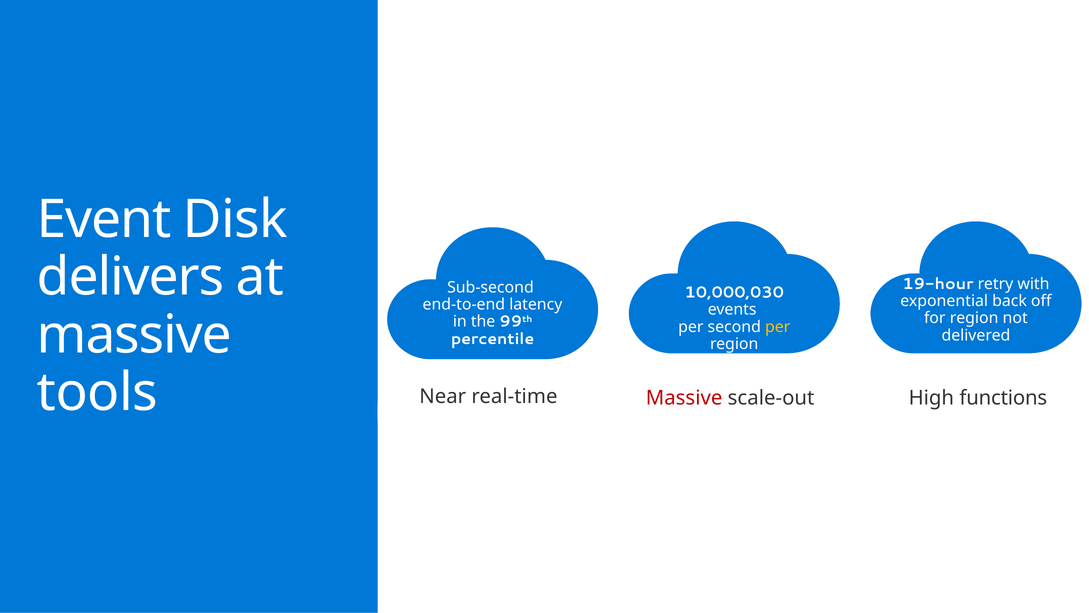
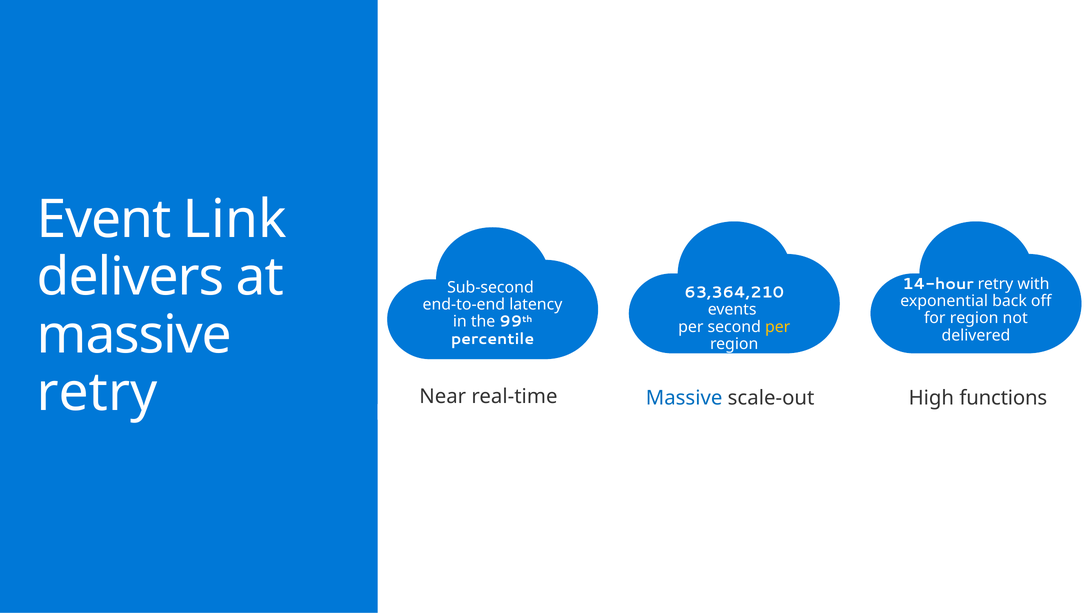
Disk: Disk -> Link (235, 219)
19-hour: 19-hour -> 14-hour (938, 284)
10,000,030: 10,000,030 -> 63,364,210 (734, 292)
tools: tools -> retry (97, 392)
Massive colour: red -> blue (684, 397)
